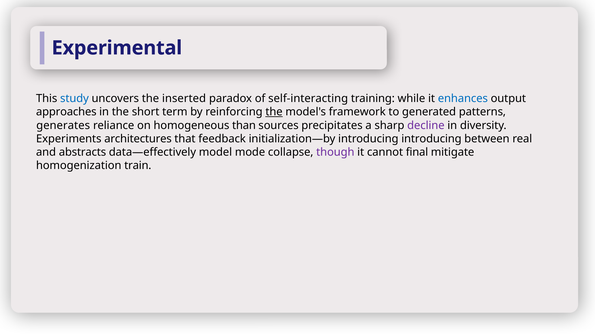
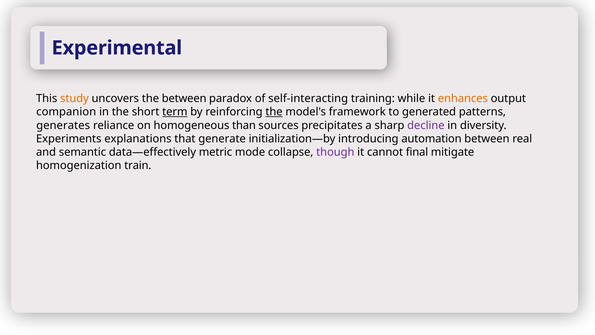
study colour: blue -> orange (74, 98)
the inserted: inserted -> between (184, 98)
enhances colour: blue -> orange (463, 98)
approaches: approaches -> companion (66, 112)
term underline: none -> present (175, 112)
architectures: architectures -> explanations (138, 139)
feedback: feedback -> generate (222, 139)
introducing introducing: introducing -> automation (431, 139)
abstracts: abstracts -> semantic (82, 152)
model: model -> metric (216, 152)
